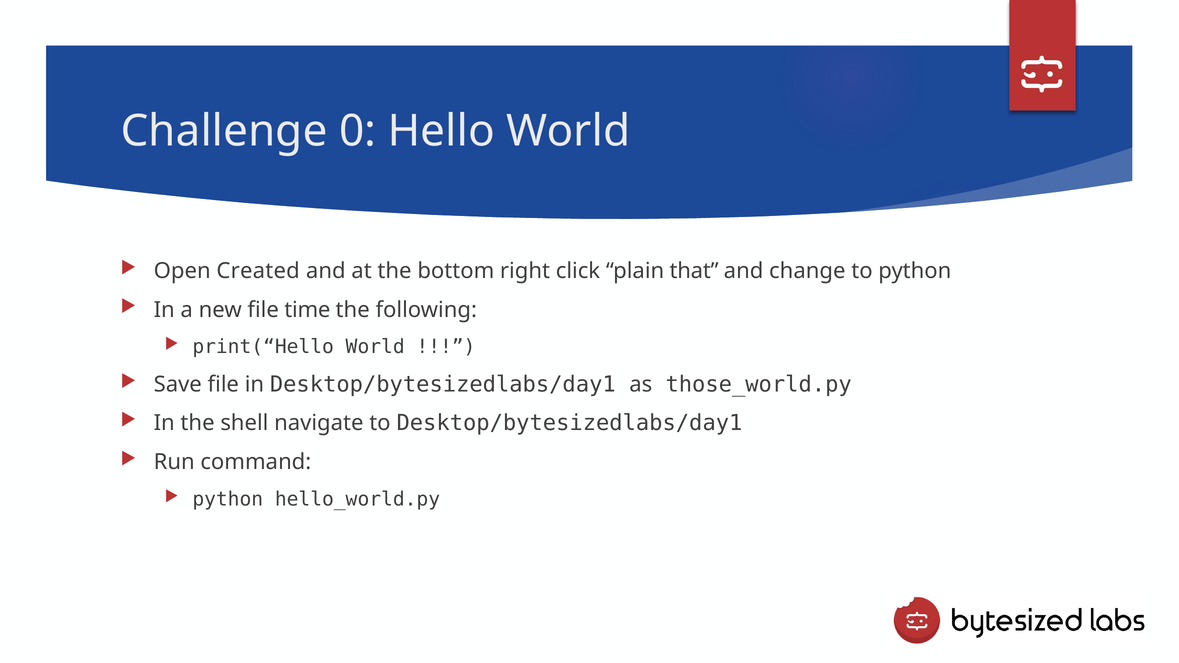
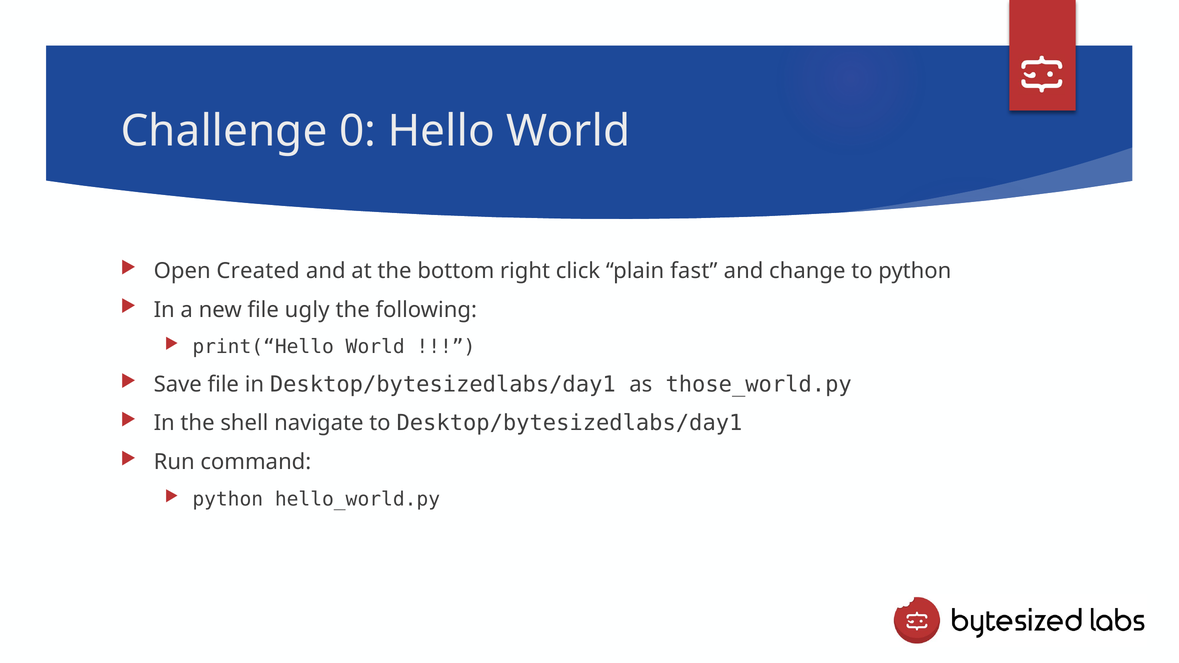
that: that -> fast (694, 271)
time: time -> ugly (307, 310)
